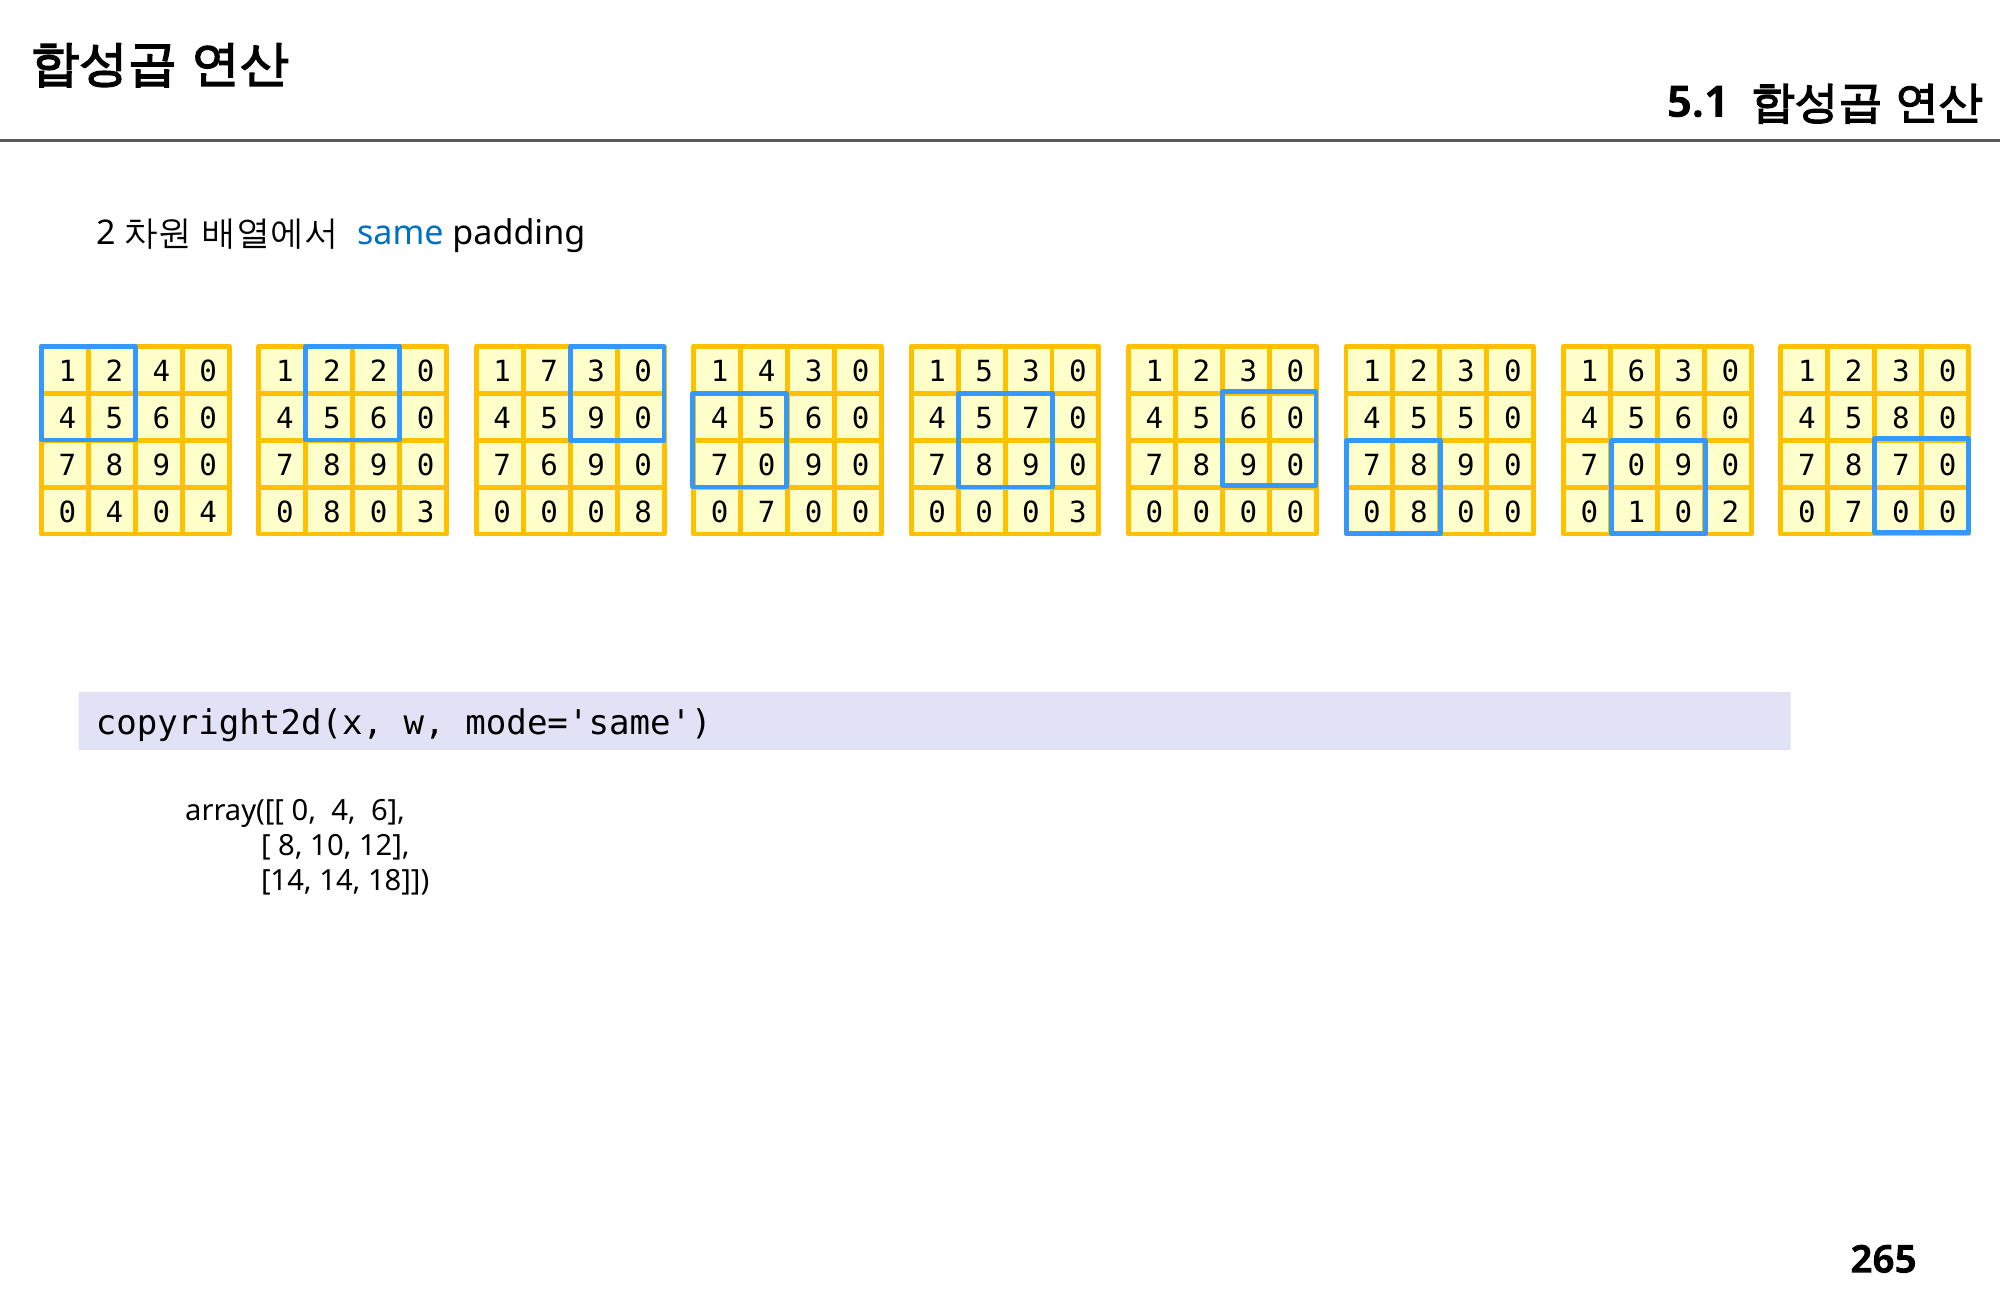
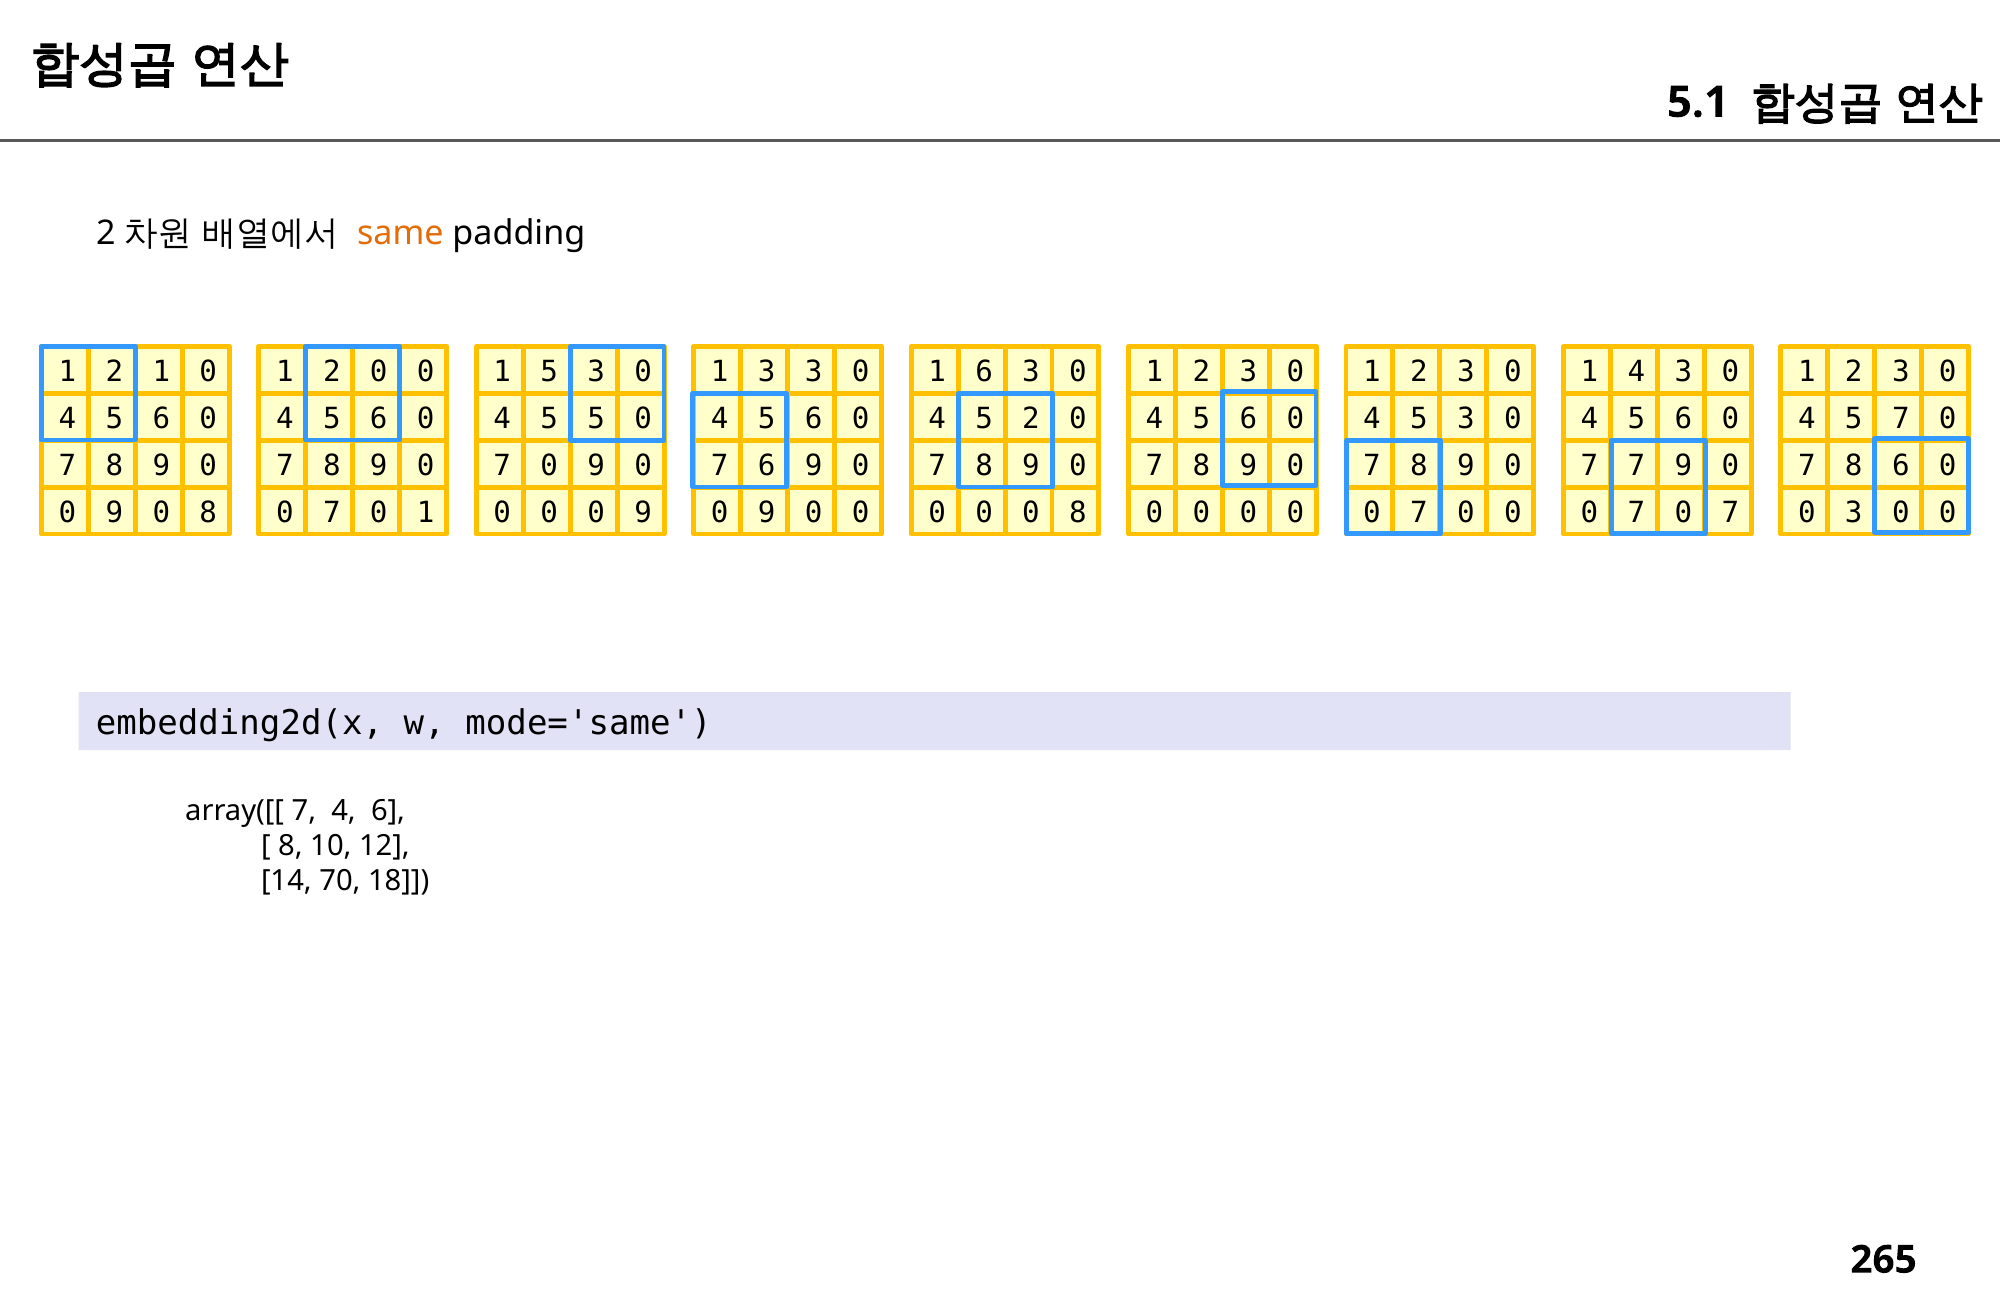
same colour: blue -> orange (400, 234)
1 2 4: 4 -> 1 (161, 372)
2 2: 2 -> 0 (379, 372)
1 7: 7 -> 5 (549, 372)
1 4: 4 -> 3 (767, 372)
1 5: 5 -> 6 (984, 372)
6: 6 -> 4 (1636, 372)
5 9: 9 -> 5 (596, 419)
4 5 7: 7 -> 2 (1031, 419)
4 5 5: 5 -> 3 (1466, 419)
4 5 8: 8 -> 7 (1901, 419)
6: 6 -> 0 (549, 466)
0: 0 -> 6 (767, 466)
0: 0 -> 7 (1636, 466)
7 8 7: 7 -> 6 (1901, 466)
4: 4 -> 9 (114, 513)
4: 4 -> 8 (208, 513)
8: 8 -> 7 (332, 513)
3: 3 -> 1 (426, 513)
8: 8 -> 9 (643, 513)
7: 7 -> 9 (767, 513)
0 0 3: 3 -> 8 (1078, 513)
8: 8 -> 7 (1419, 513)
1: 1 -> 7 (1636, 513)
2: 2 -> 7 (1730, 513)
7: 7 -> 3 (1854, 513)
copyright2d(x: copyright2d(x -> embedding2d(x (239, 724)
array([[ 0: 0 -> 7 (304, 811)
14 14: 14 -> 70 (340, 881)
